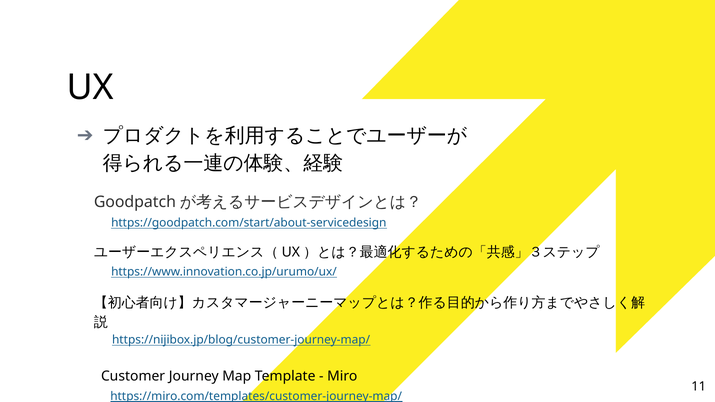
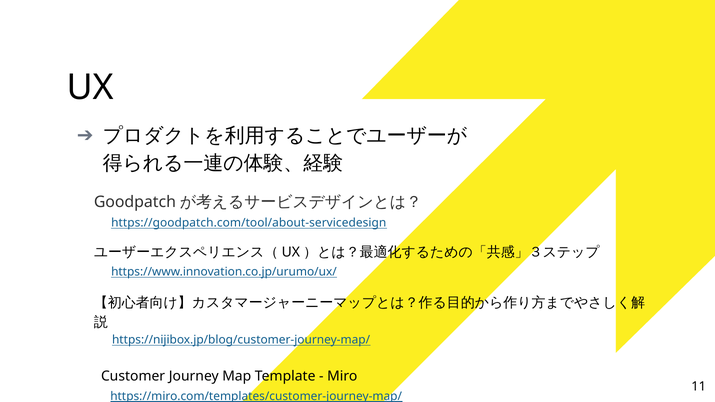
https://goodpatch.com/start/about-servicedesign: https://goodpatch.com/start/about-servicedesign -> https://goodpatch.com/tool/about-servicedesign (249, 223)
